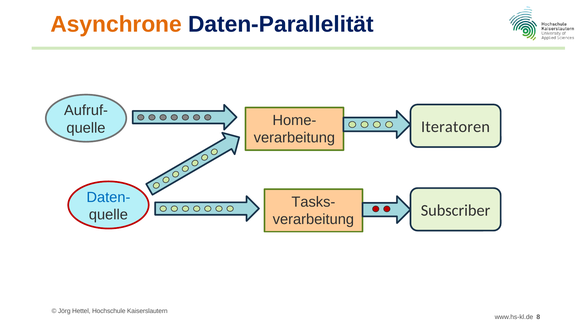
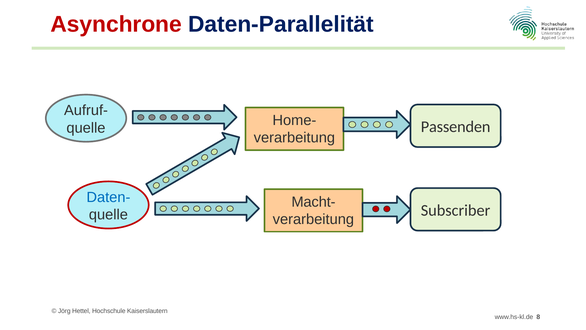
Asynchrone colour: orange -> red (116, 24)
Iteratoren: Iteratoren -> Passenden (456, 127)
Tasks-: Tasks- -> Macht- (313, 202)
